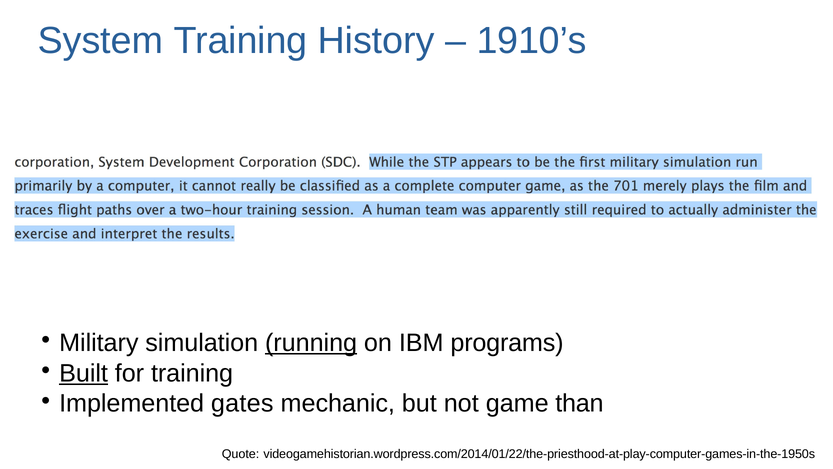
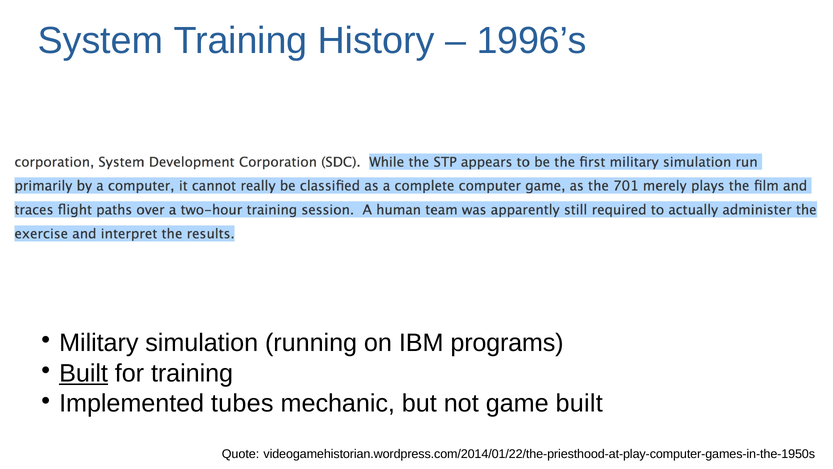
1910’s: 1910’s -> 1996’s (532, 41)
running underline: present -> none (311, 343)
gates: gates -> tubes (242, 404)
game than: than -> built (579, 404)
